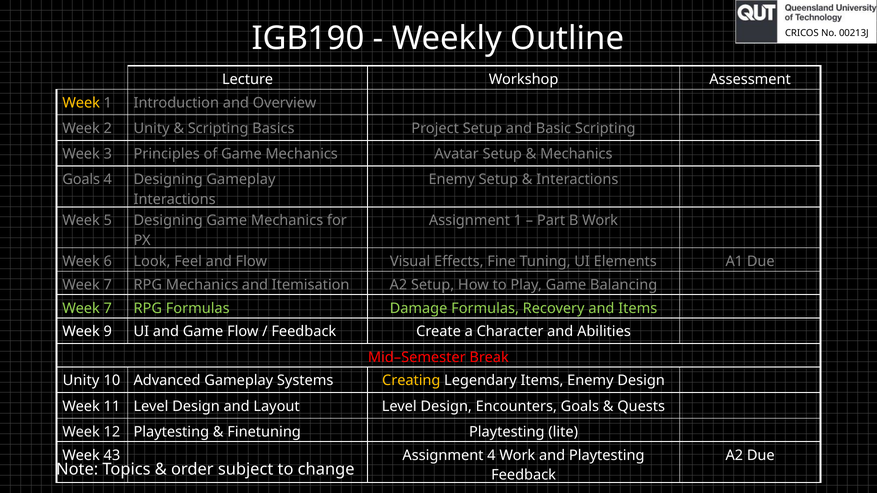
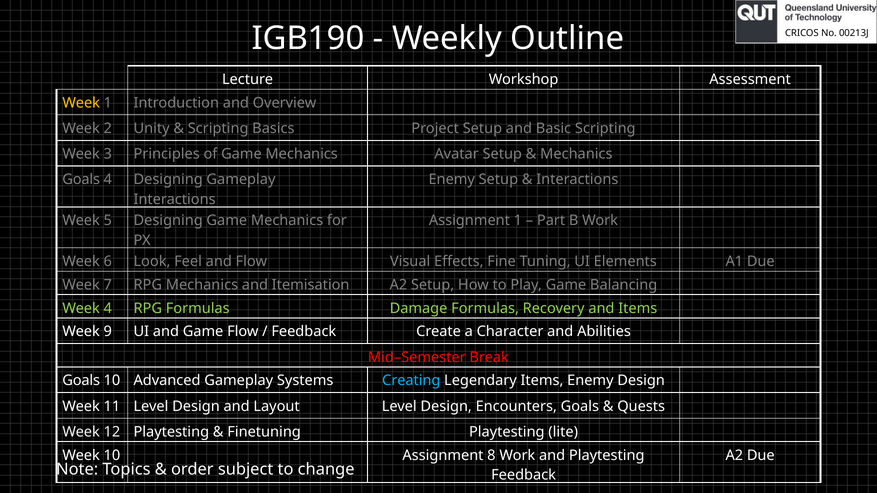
7: 7 -> 4 (108, 308)
Unity: Unity -> Goals (81, 381)
Creating colour: yellow -> light blue (411, 381)
Week 43: 43 -> 10 (112, 455)
Assignment 4: 4 -> 8 (491, 455)
